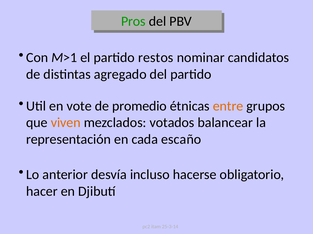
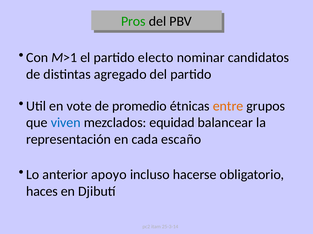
restos: restos -> electo (156, 58)
viven colour: orange -> blue (66, 123)
votados: votados -> equidad (172, 123)
desvía: desvía -> apoyo (109, 175)
hacer: hacer -> haces (42, 192)
